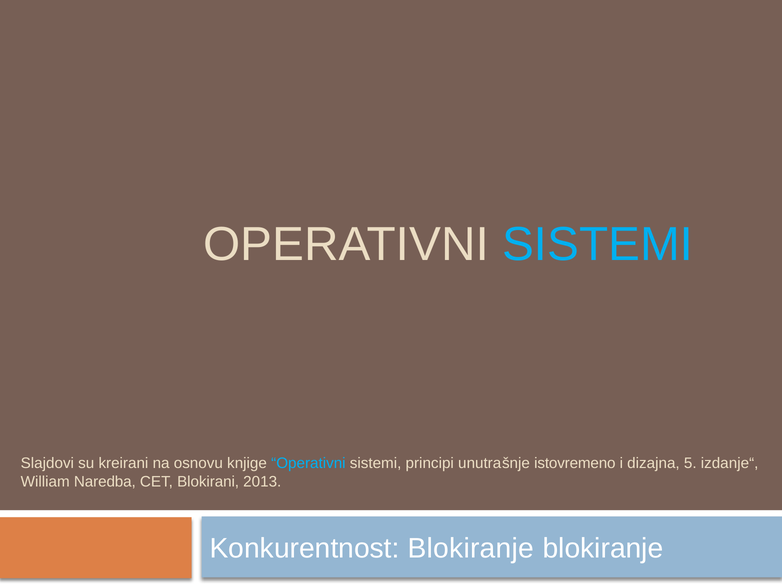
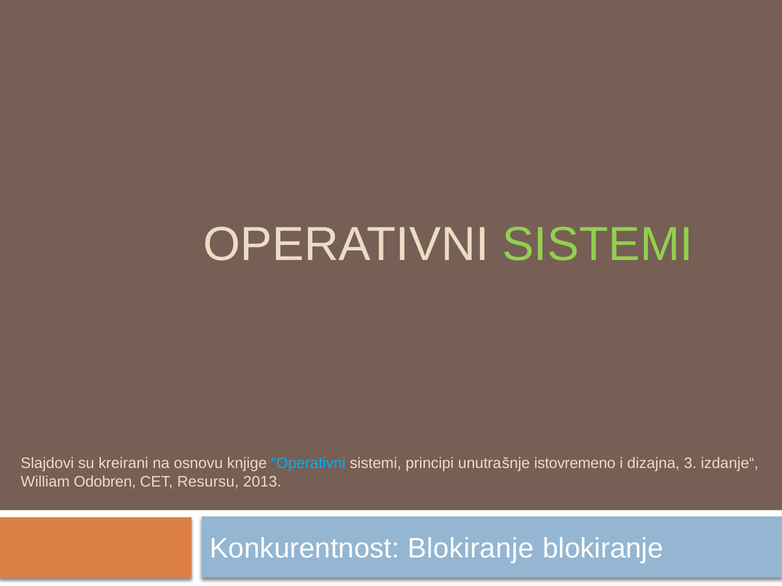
SISTEMI colour: light blue -> light green (598, 245)
5: 5 -> 3 (690, 464)
Naredba: Naredba -> Odobren (105, 482)
Blokirani: Blokirani -> Resursu (208, 482)
